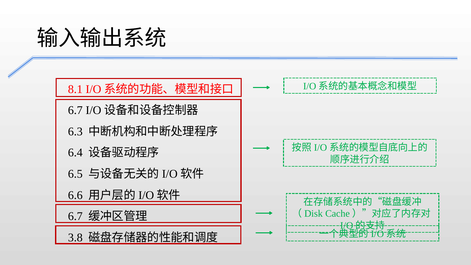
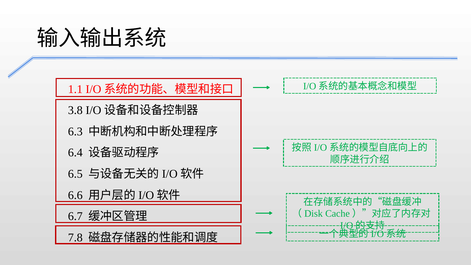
8.1: 8.1 -> 1.1 (75, 89)
6.7: 6.7 -> 3.8 (75, 110)
3.8: 3.8 -> 7.8 (75, 238)
